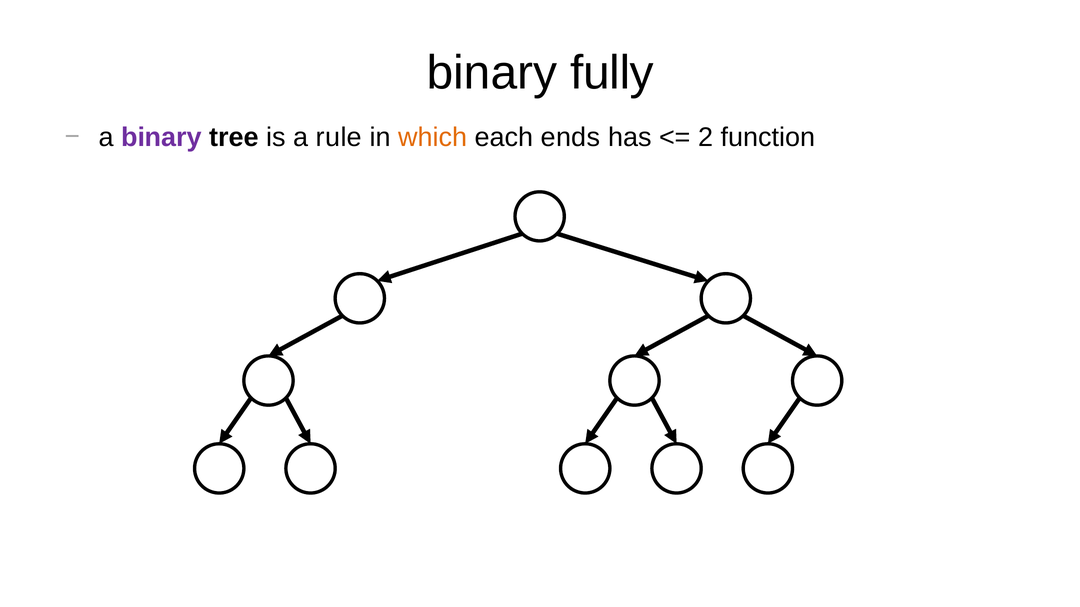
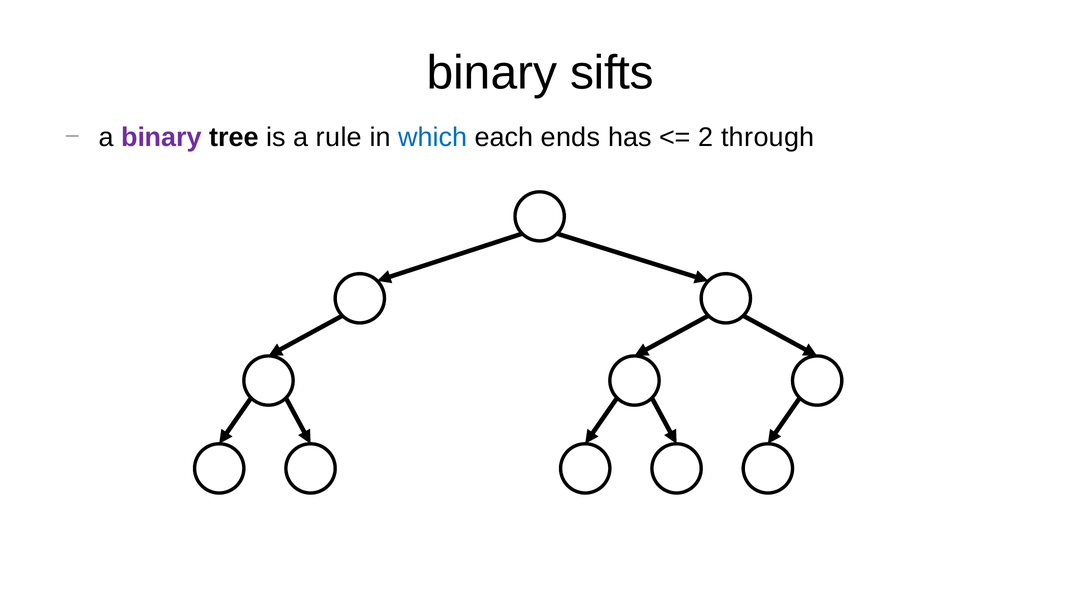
fully: fully -> sifts (612, 73)
which colour: orange -> blue (433, 137)
function: function -> through (768, 137)
